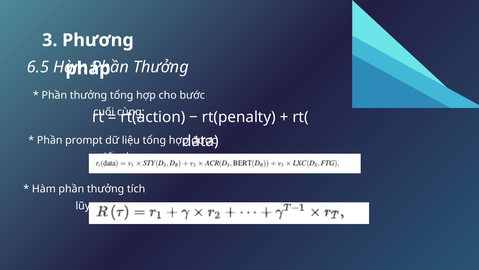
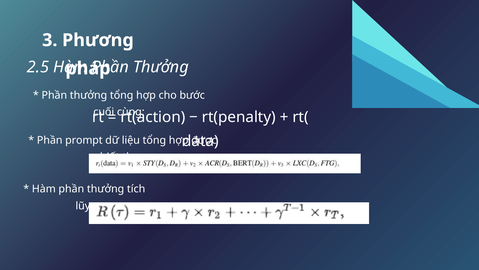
6.5: 6.5 -> 2.5 (38, 67)
tiến: tiến -> biết (110, 157)
